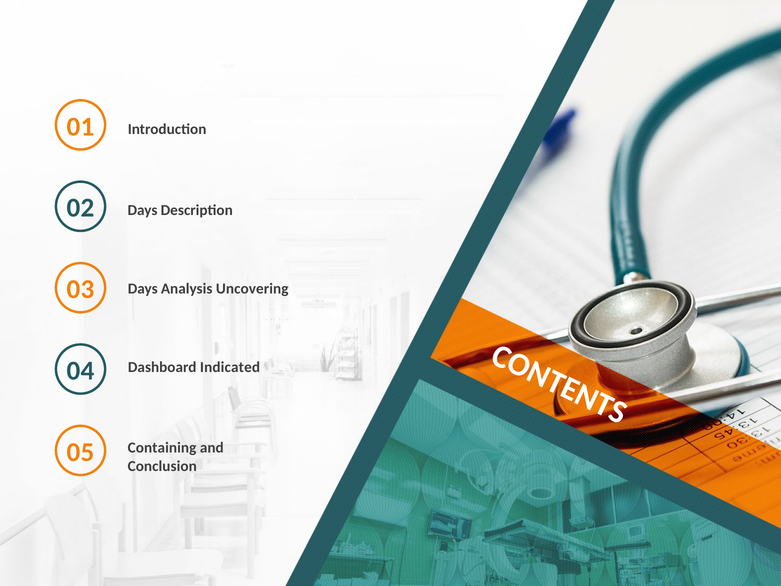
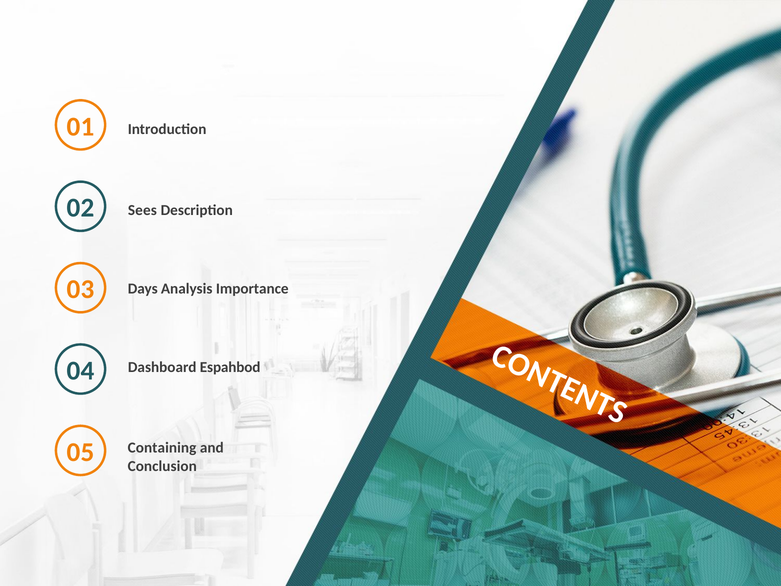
Days: Days -> Sees (142, 210)
Uncovering: Uncovering -> Importance (252, 288)
Indicated: Indicated -> Espahbod (230, 367)
